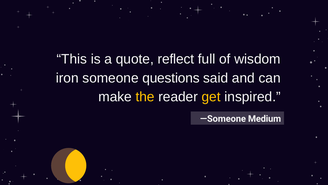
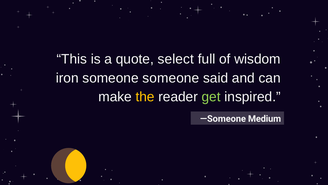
reflect: reflect -> select (176, 59)
someone questions: questions -> someone (171, 78)
get colour: yellow -> light green (211, 97)
